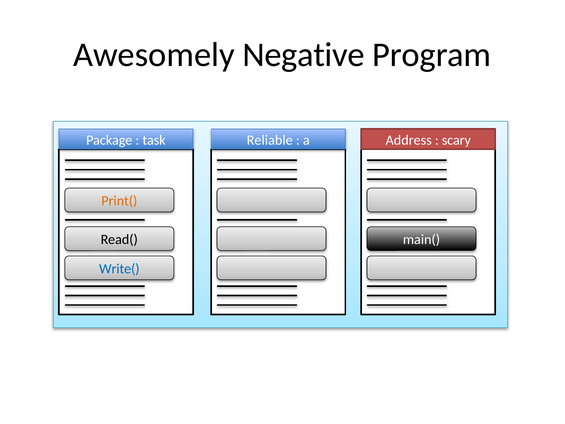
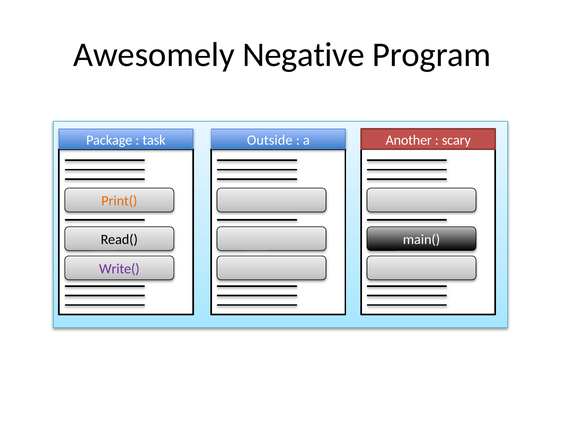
Reliable: Reliable -> Outside (270, 140)
Address: Address -> Another (409, 140)
Write( colour: blue -> purple (119, 269)
